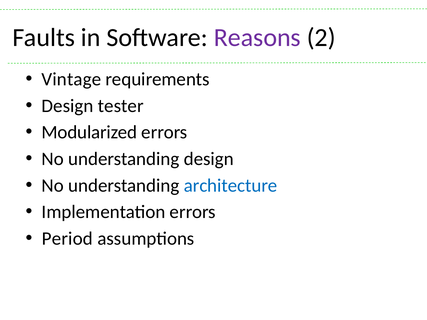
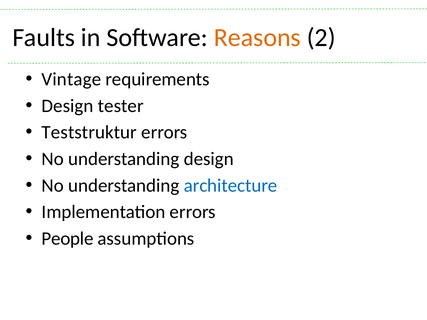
Reasons colour: purple -> orange (257, 38)
Modularized: Modularized -> Teststruktur (89, 132)
Period: Period -> People (68, 239)
